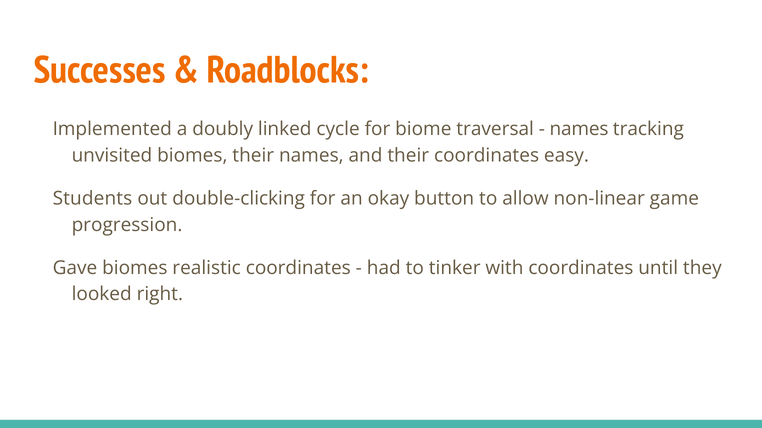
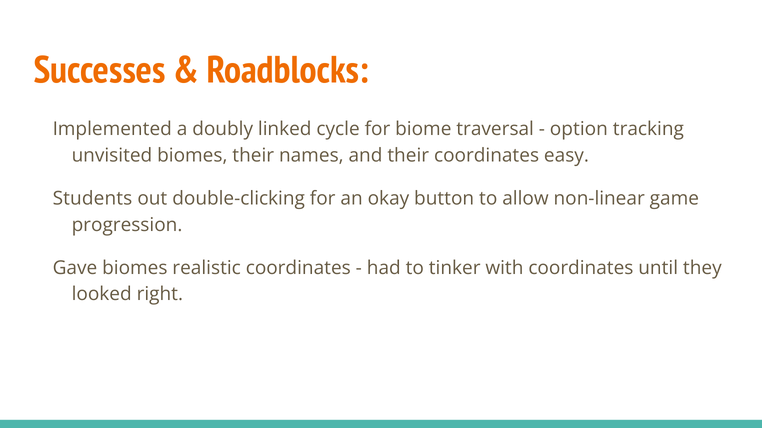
names: names -> option (579, 129)
